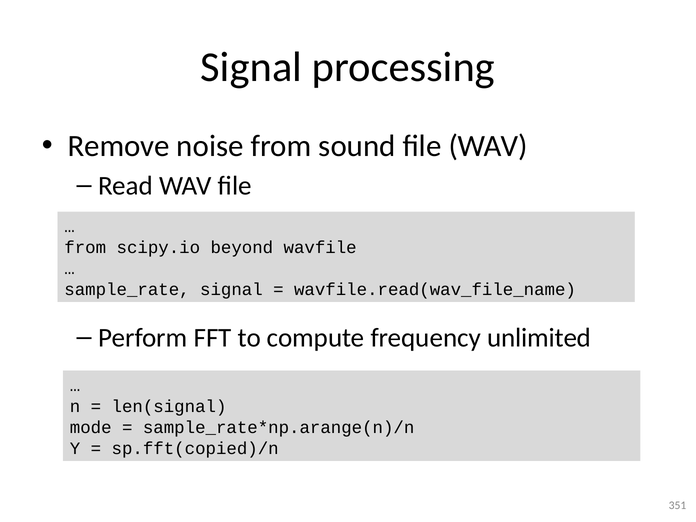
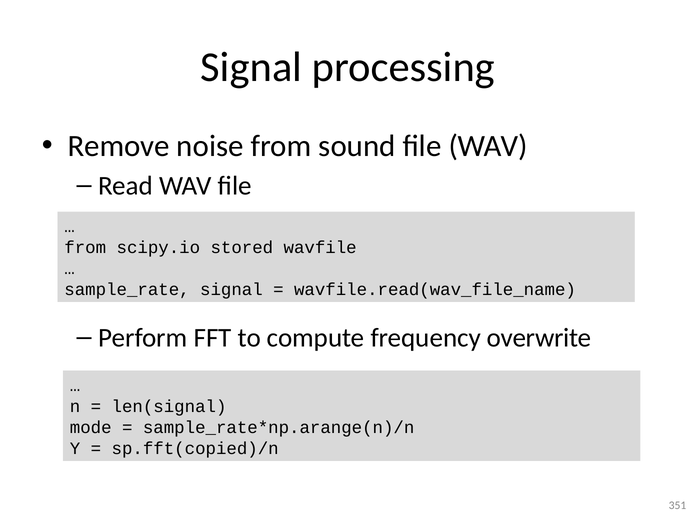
beyond: beyond -> stored (242, 248)
unlimited: unlimited -> overwrite (539, 338)
